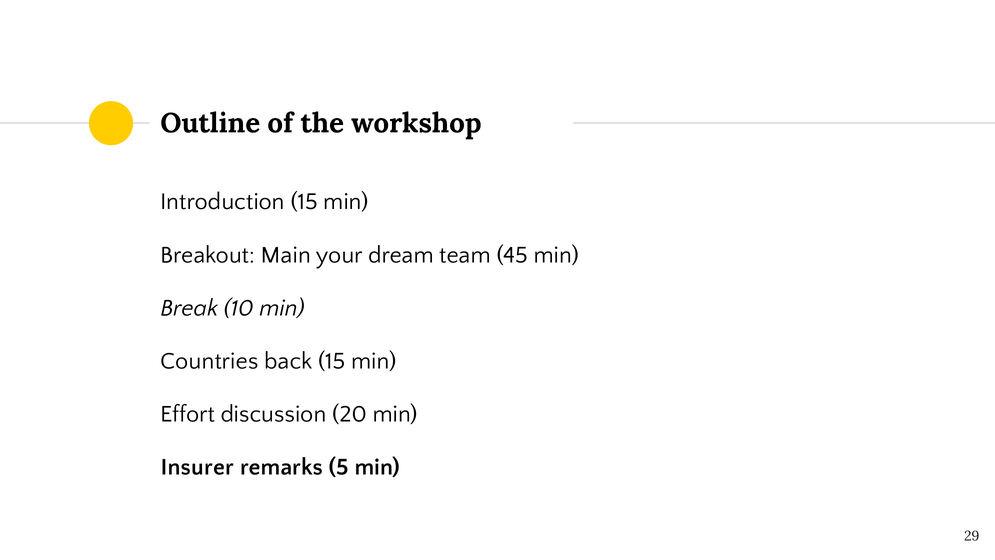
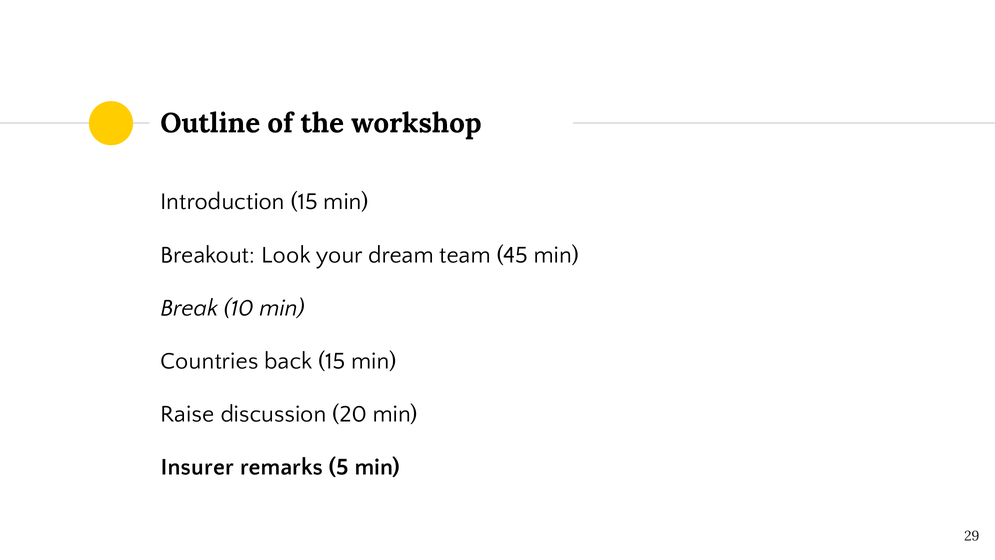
Main: Main -> Look (286, 255)
Effort: Effort -> Raise (187, 414)
